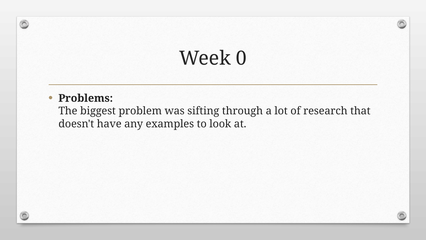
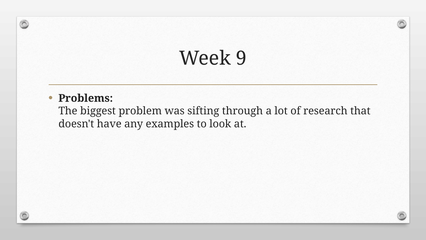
0: 0 -> 9 (241, 58)
